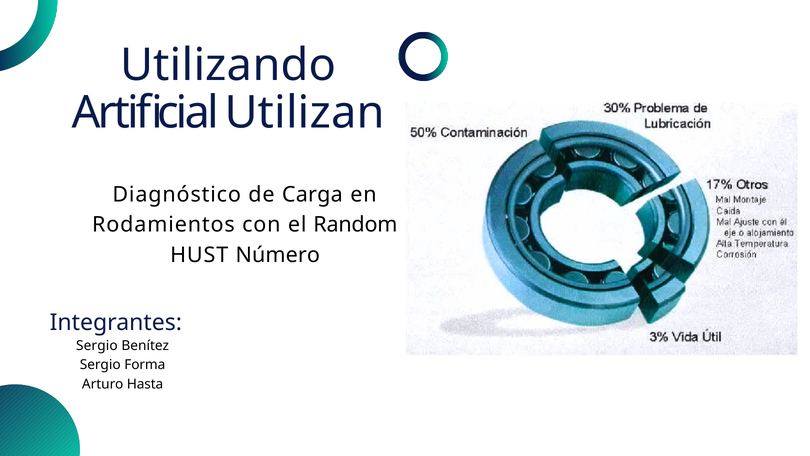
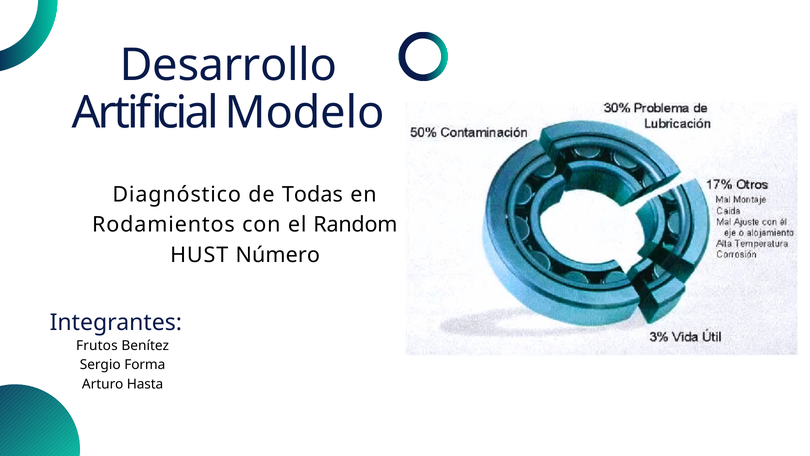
Utilizando: Utilizando -> Desarrollo (228, 65)
Utilizan: Utilizan -> Modelo (305, 112)
Carga: Carga -> Todas (312, 195)
Sergio: Sergio -> Frutos (97, 345)
